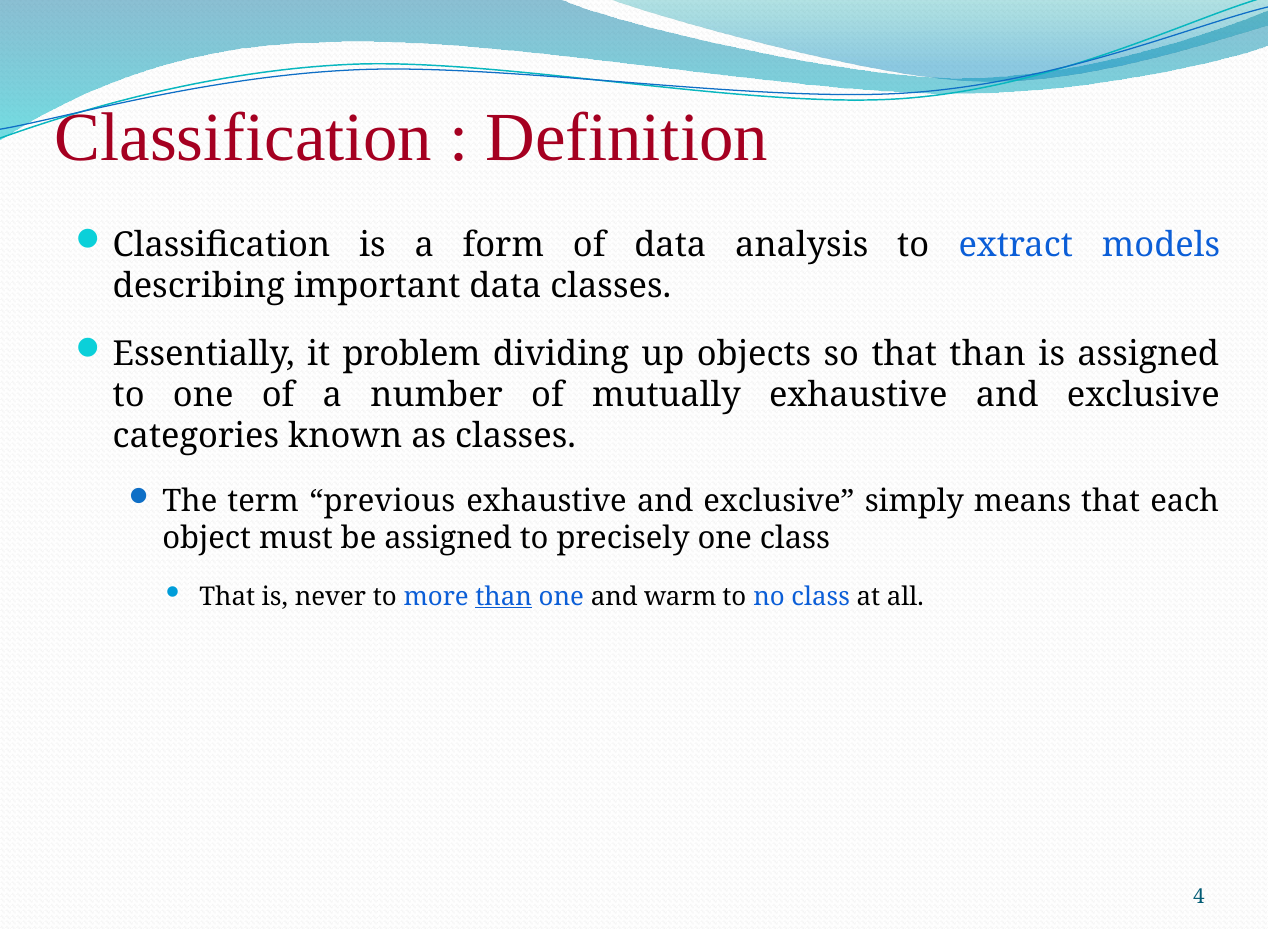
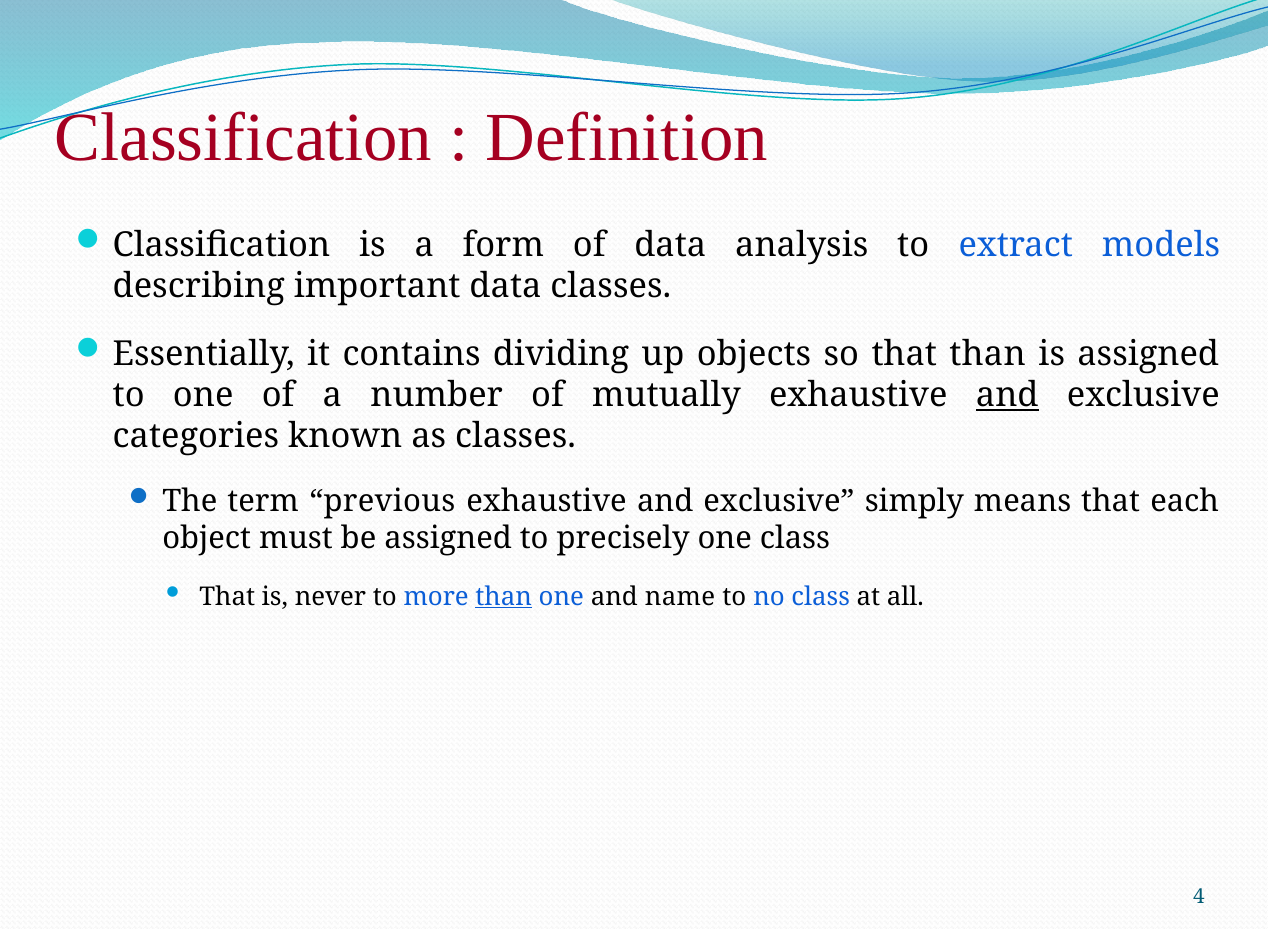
problem: problem -> contains (412, 354)
and underline: none -> present (1007, 395)
warm: warm -> name (680, 596)
